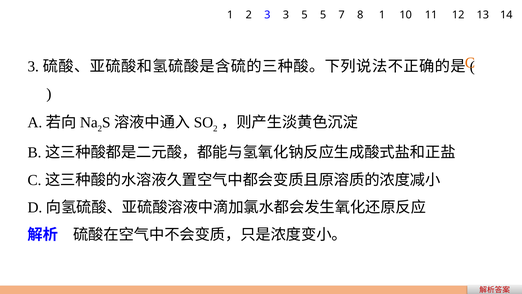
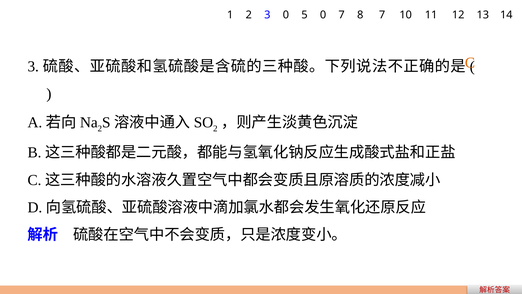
3 3: 3 -> 0 (286, 15)
5 5: 5 -> 0 (323, 15)
8 1: 1 -> 7 (382, 15)
